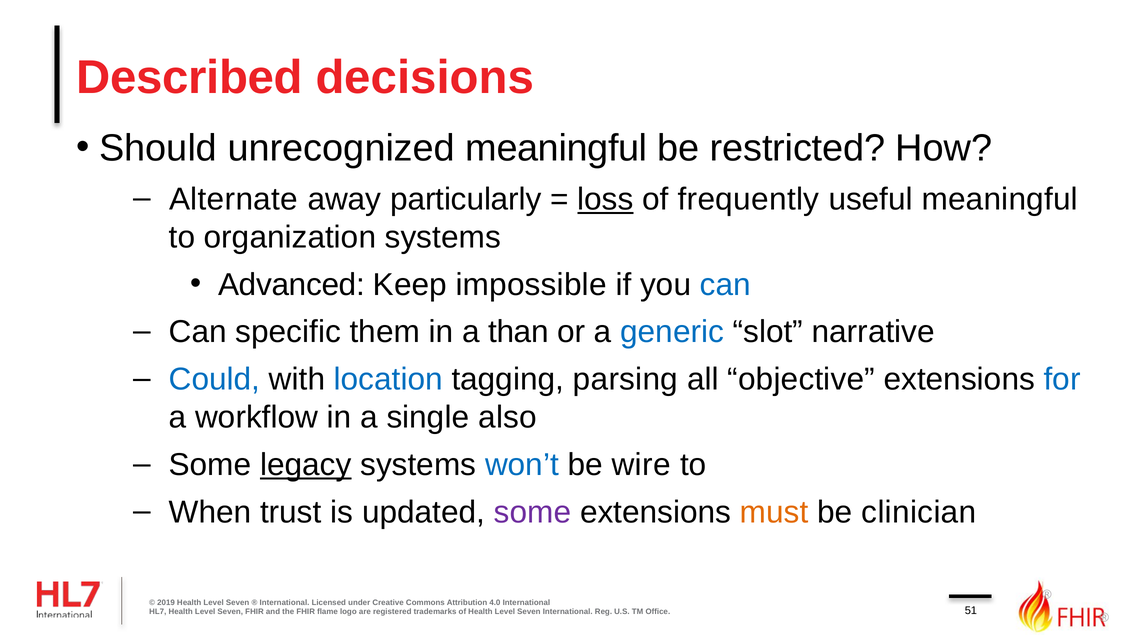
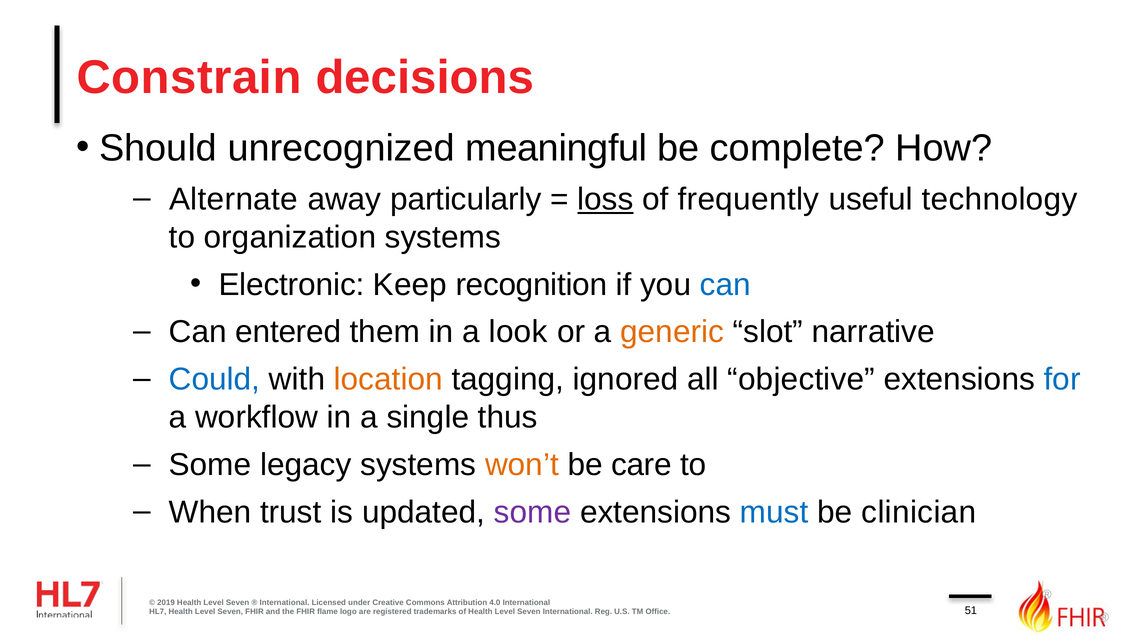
Described: Described -> Constrain (189, 78)
restricted: restricted -> complete (797, 148)
useful meaningful: meaningful -> technology (1000, 199)
Advanced: Advanced -> Electronic (291, 284)
impossible: impossible -> recognition (531, 284)
specific: specific -> entered (288, 332)
than: than -> look (518, 332)
generic colour: blue -> orange (672, 332)
location colour: blue -> orange (388, 379)
parsing: parsing -> ignored (626, 379)
also: also -> thus (508, 417)
legacy underline: present -> none (306, 465)
won’t colour: blue -> orange (522, 465)
wire: wire -> care (642, 465)
must colour: orange -> blue (774, 512)
